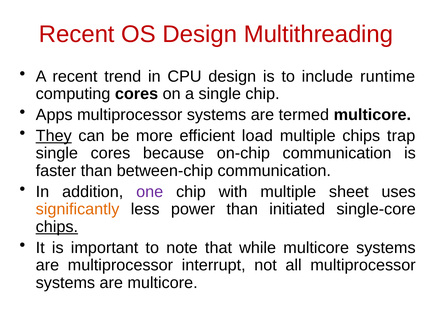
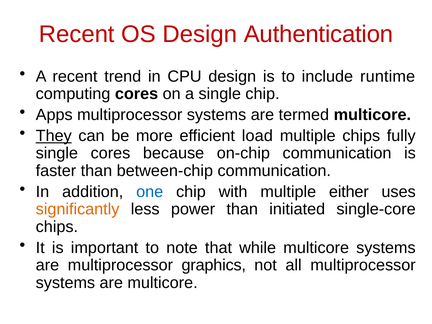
Multithreading: Multithreading -> Authentication (319, 34)
trap: trap -> fully (401, 136)
one colour: purple -> blue (150, 192)
sheet: sheet -> either (349, 192)
chips underline: present -> none (57, 227)
interrupt: interrupt -> graphics (214, 265)
